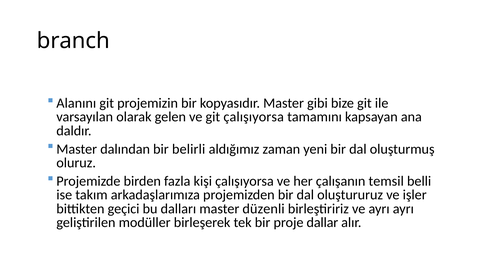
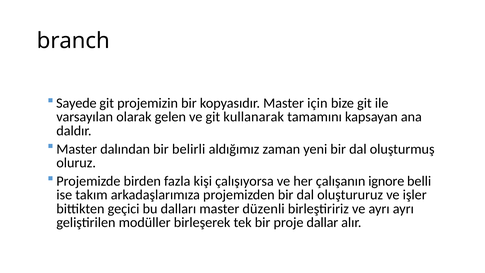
Alanını: Alanını -> Sayede (76, 103)
gibi: gibi -> için (317, 103)
git çalışıyorsa: çalışıyorsa -> kullanarak (254, 117)
temsil: temsil -> ignore (386, 181)
